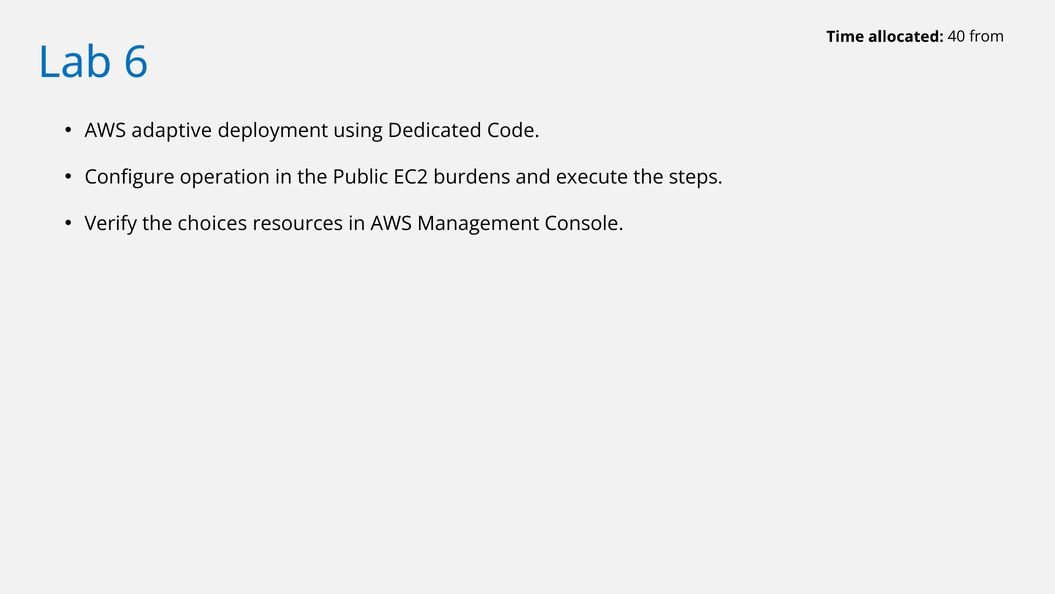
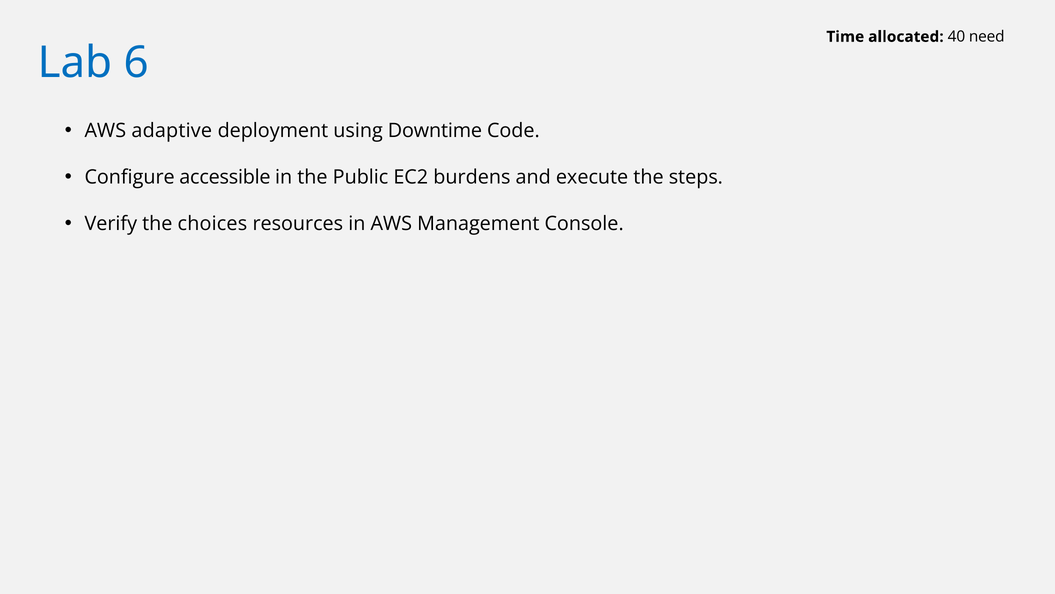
from: from -> need (987, 37)
Dedicated: Dedicated -> Downtime (435, 130)
operation: operation -> accessible (225, 177)
